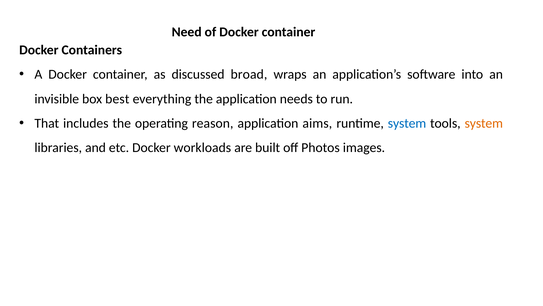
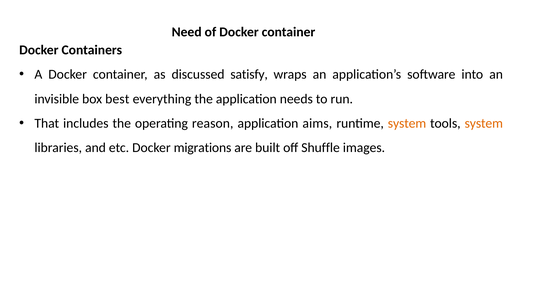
broad: broad -> satisfy (249, 74)
system colour: blue -> orange (407, 123)
workloads: workloads -> migrations (203, 148)
Photos: Photos -> Shuffle (321, 148)
